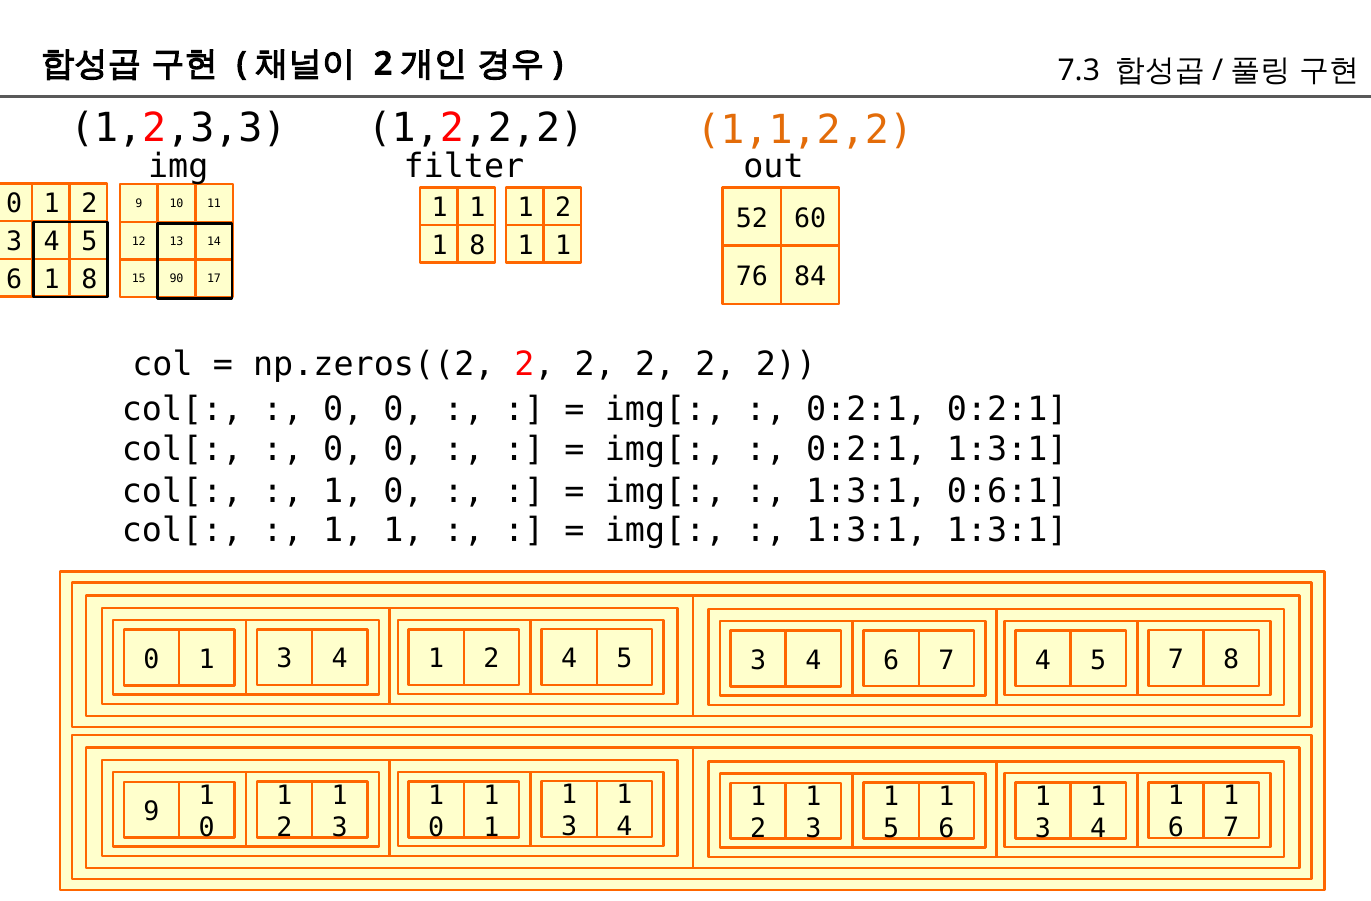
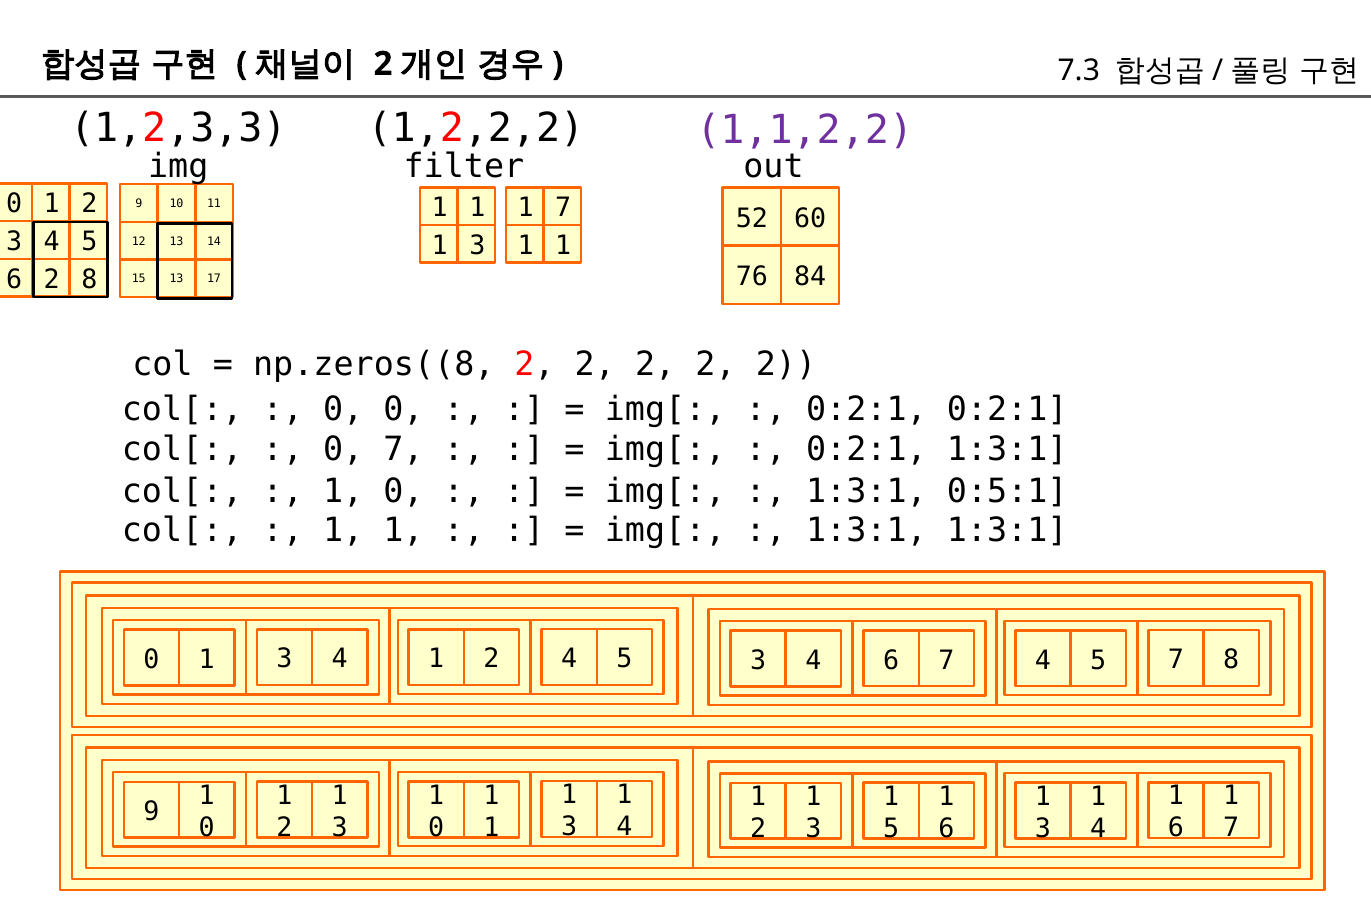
1,1,2,2 colour: orange -> purple (805, 130)
2: 2 -> 7 (563, 208)
8: 8 -> 3 (477, 245)
1: 1 -> 2 (52, 279)
15 90: 90 -> 13 (176, 279)
np.zeros((2: np.zeros((2 -> np.zeros((8 (374, 365)
0: 0 -> 7 (403, 450)
0:6:1: 0:6:1 -> 0:5:1 (1007, 491)
